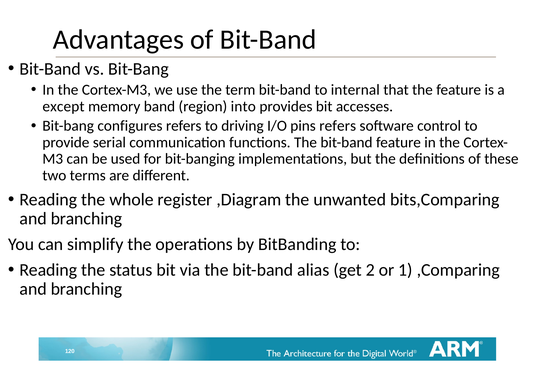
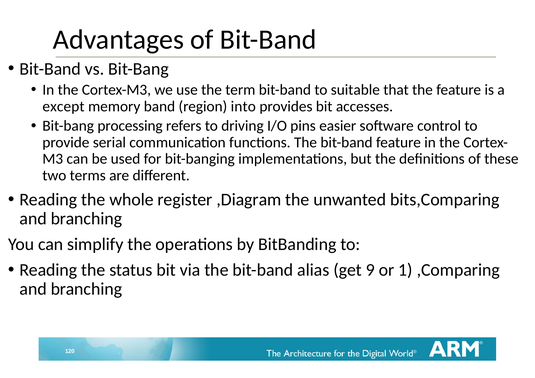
internal: internal -> suitable (355, 90)
configures: configures -> processing (130, 126)
pins refers: refers -> easier (338, 126)
2: 2 -> 9 (370, 270)
